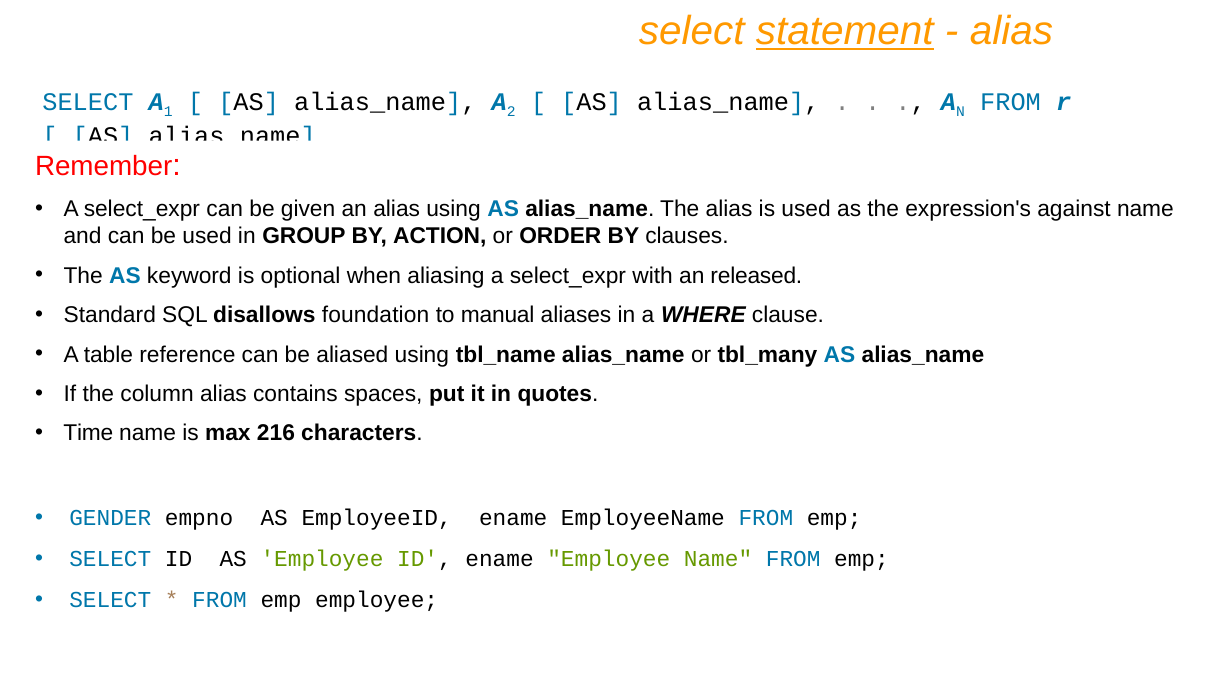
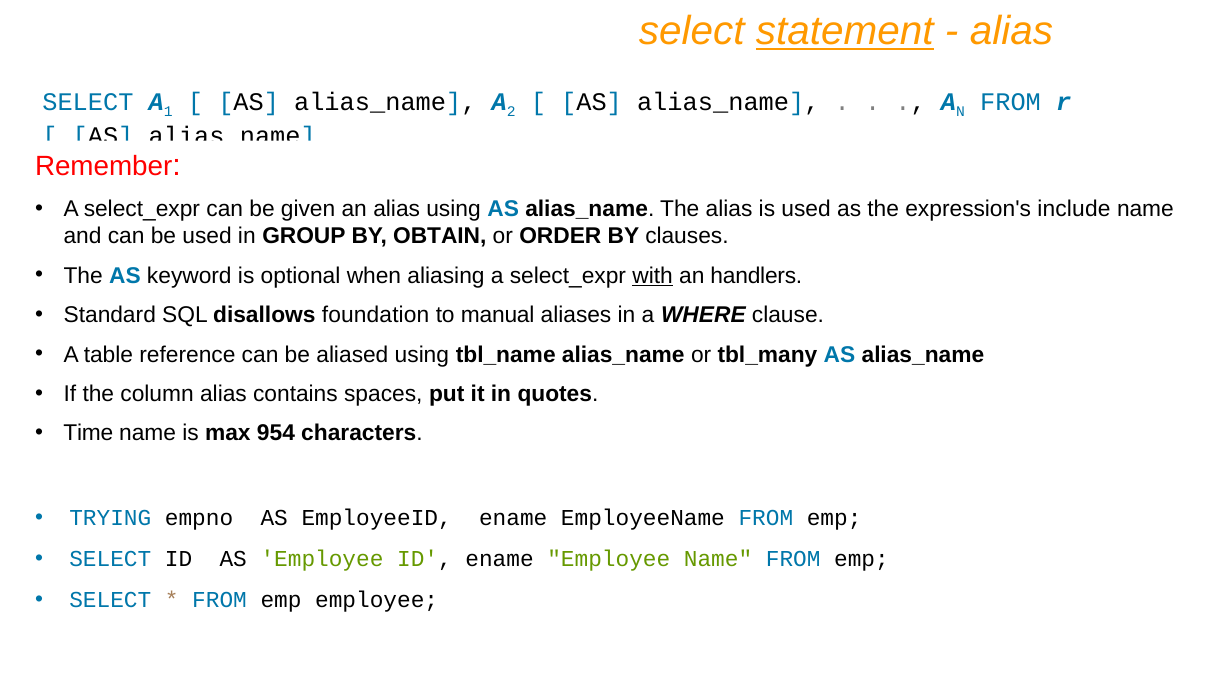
against: against -> include (1074, 209)
ACTION: ACTION -> OBTAIN (440, 236)
with underline: none -> present (653, 276)
released: released -> handlers (756, 276)
216: 216 -> 954 (276, 433)
GENDER: GENDER -> TRYING (110, 518)
